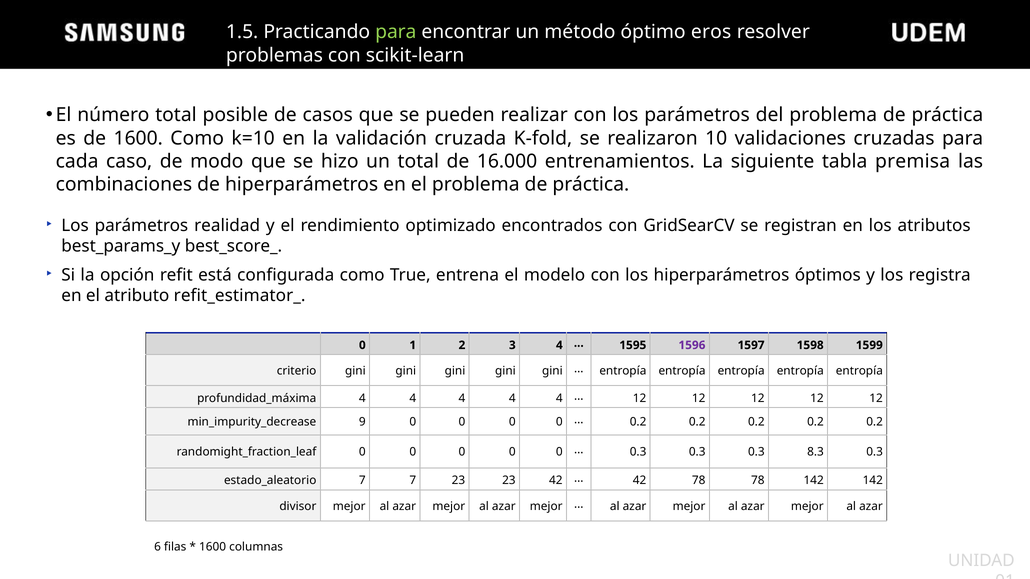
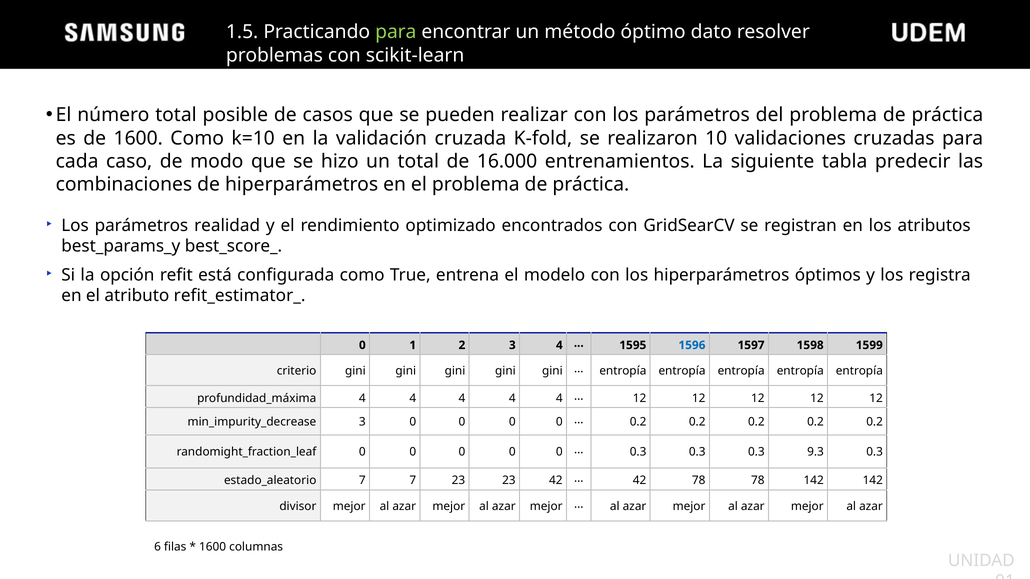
eros: eros -> dato (711, 32)
premisa: premisa -> predecir (913, 162)
1596 colour: purple -> blue (692, 345)
9: 9 -> 3 (362, 422)
8.3: 8.3 -> 9.3 (815, 452)
